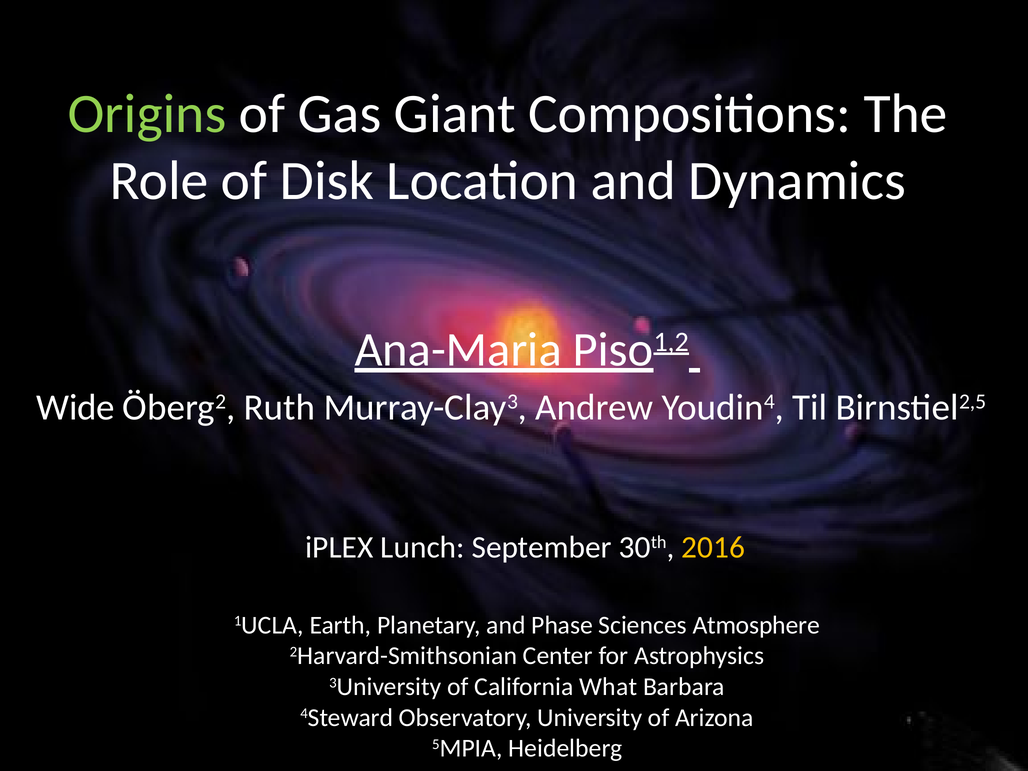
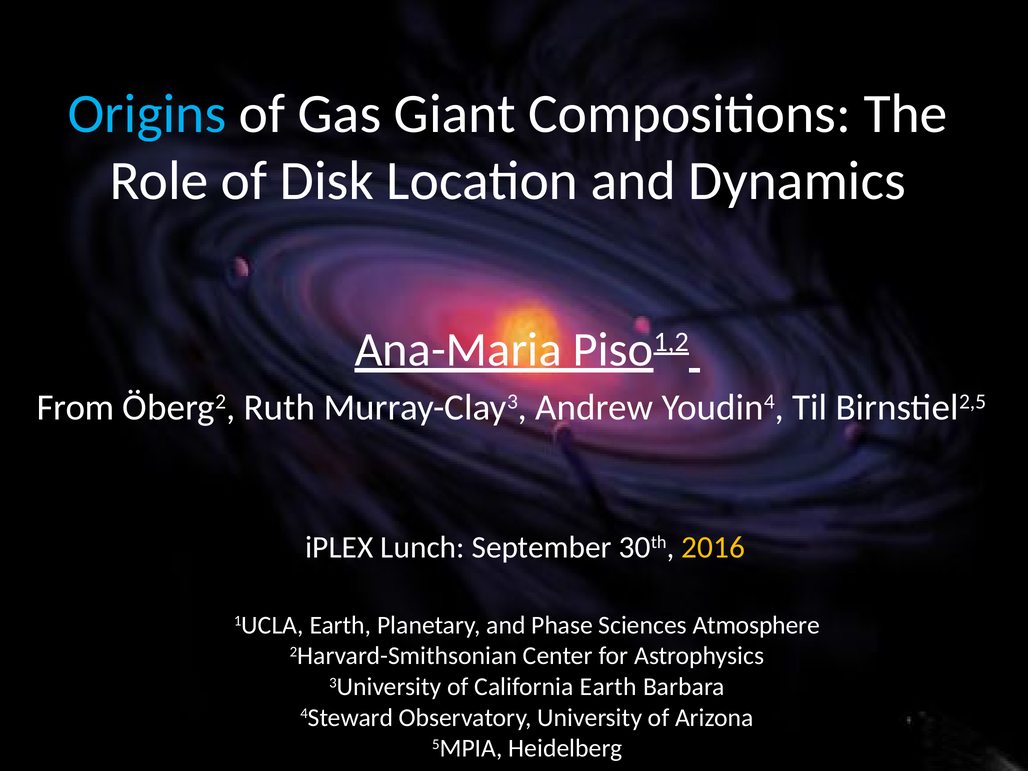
Origins colour: light green -> light blue (147, 114)
Wide: Wide -> From (76, 408)
California What: What -> Earth (608, 687)
